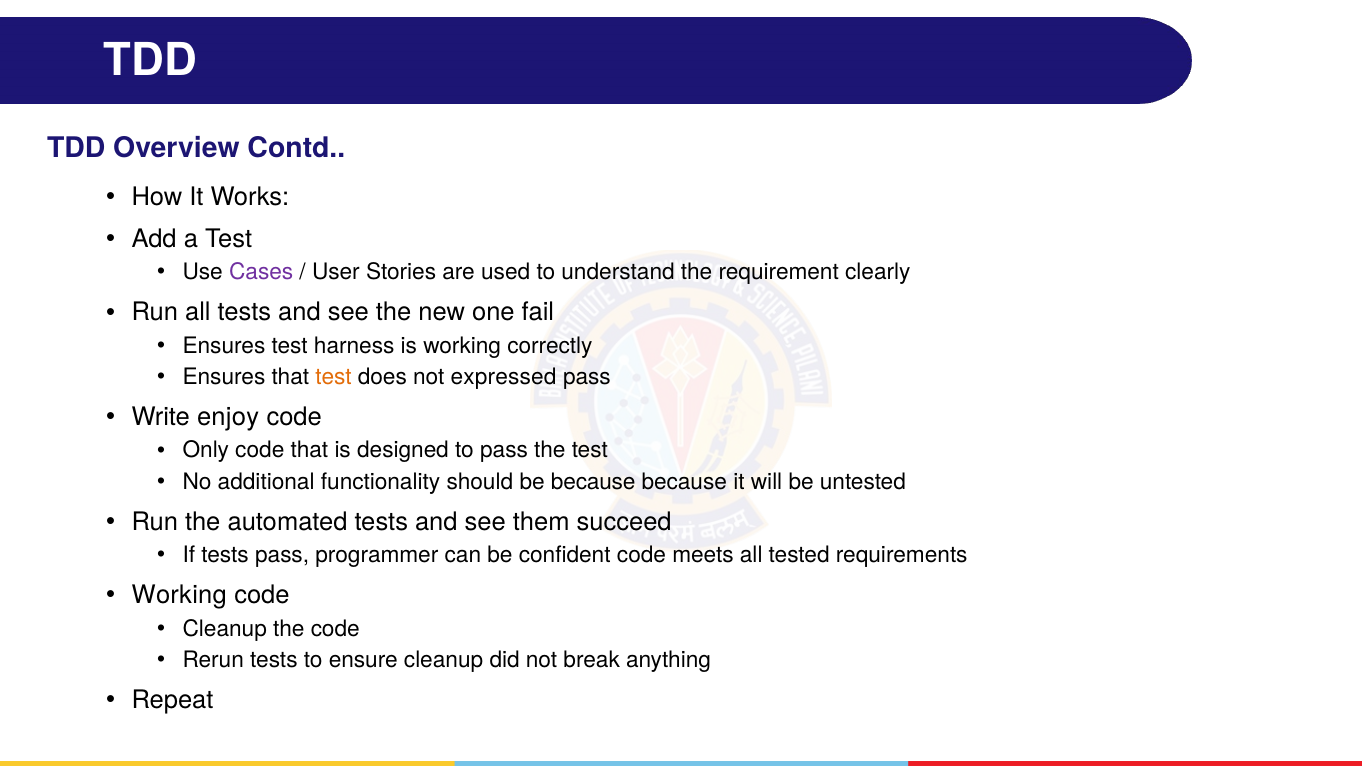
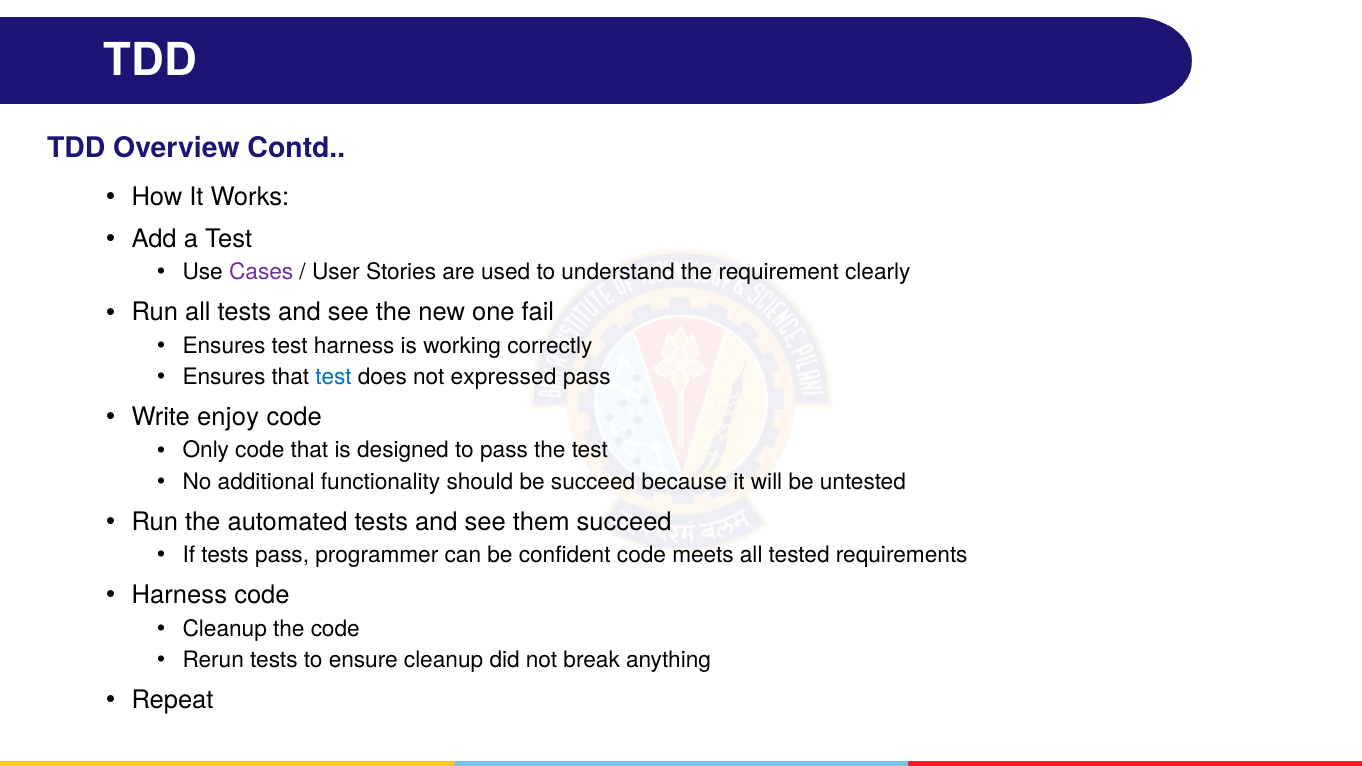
test colour: orange -> blue (334, 377)
be because: because -> succeed (593, 482)
Working: Working -> Harness (179, 596)
